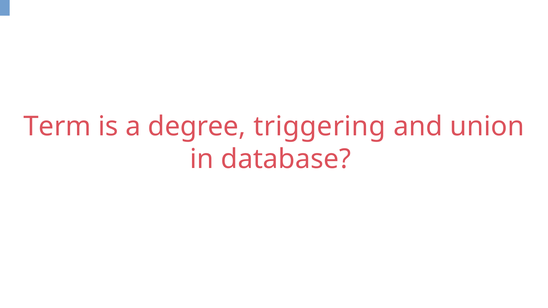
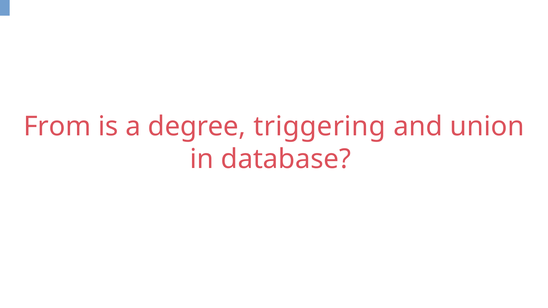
Term: Term -> From (57, 127)
